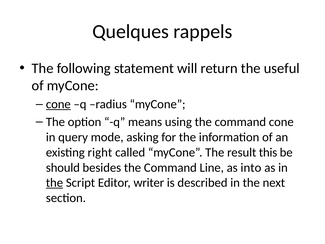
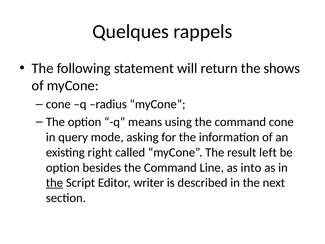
useful: useful -> shows (282, 68)
cone underline: present -> none (58, 104)
this: this -> left (268, 152)
should: should -> option (63, 167)
